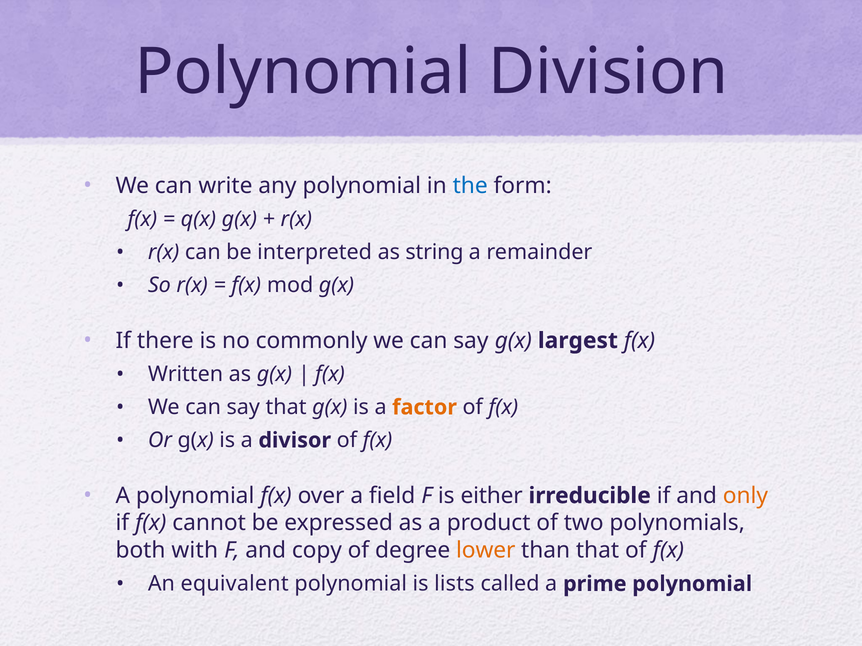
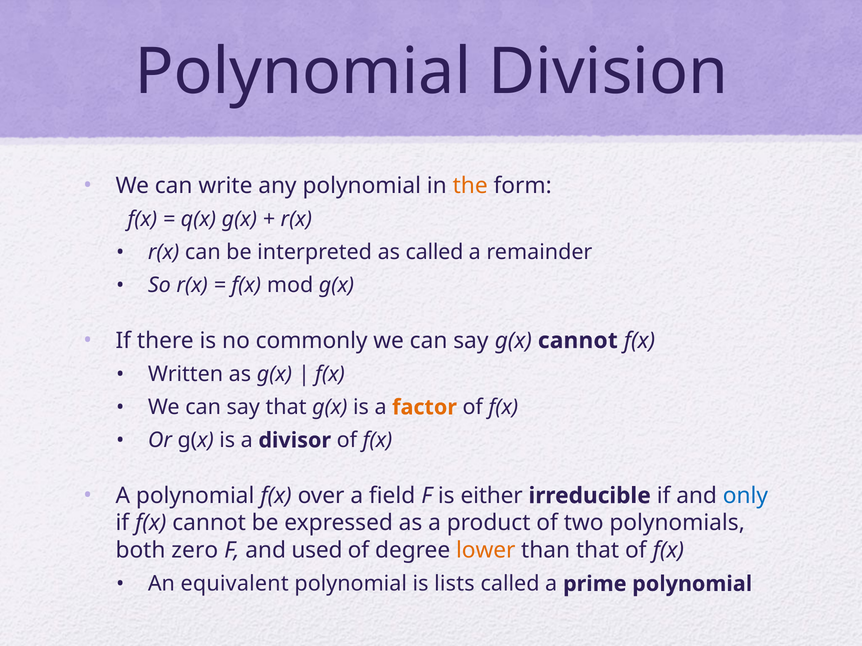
the colour: blue -> orange (470, 186)
as string: string -> called (434, 252)
g(x largest: largest -> cannot (578, 341)
only colour: orange -> blue (745, 496)
with: with -> zero (195, 551)
copy: copy -> used (317, 551)
